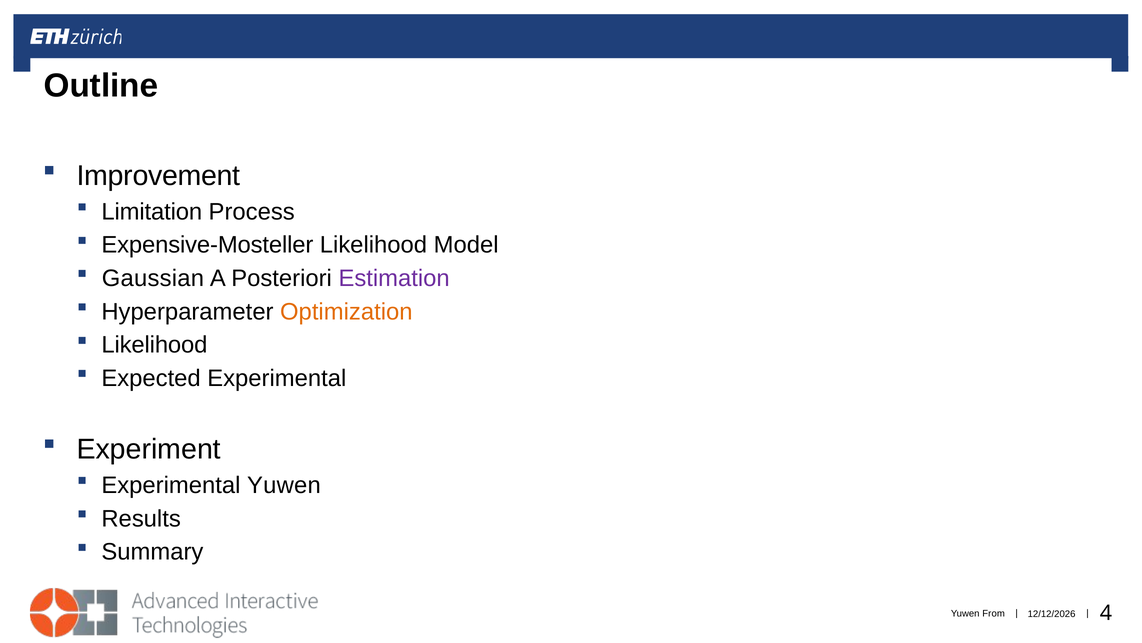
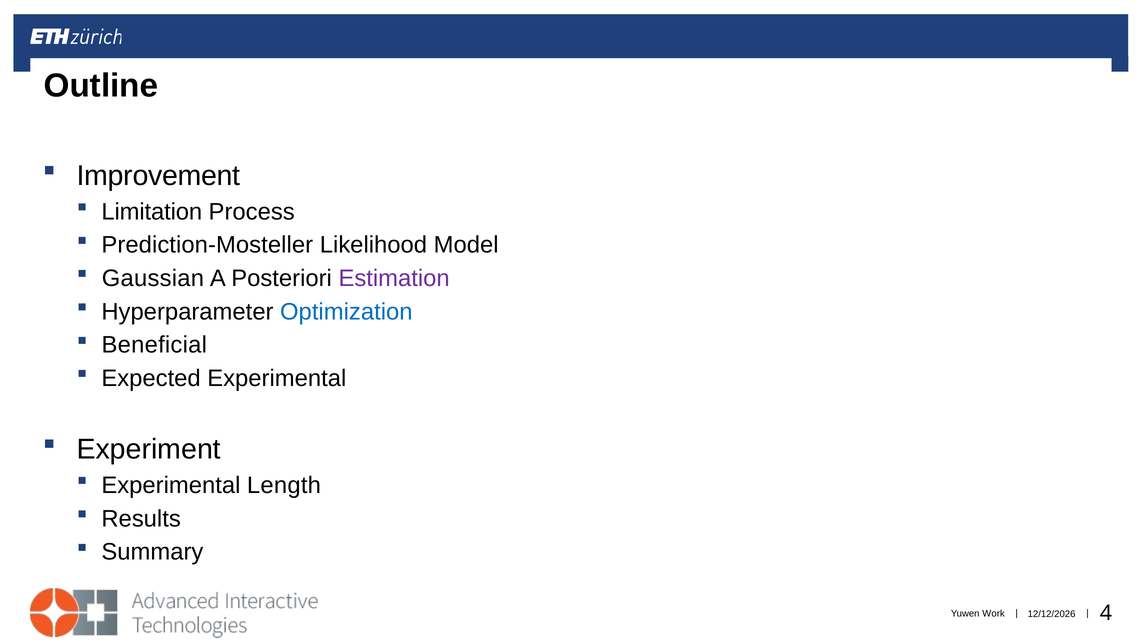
Expensive-Mosteller: Expensive-Mosteller -> Prediction-Mosteller (207, 245)
Optimization colour: orange -> blue (346, 312)
Likelihood: Likelihood -> Beneficial (154, 345)
Experimental Yuwen: Yuwen -> Length (284, 485)
From: From -> Work (994, 613)
